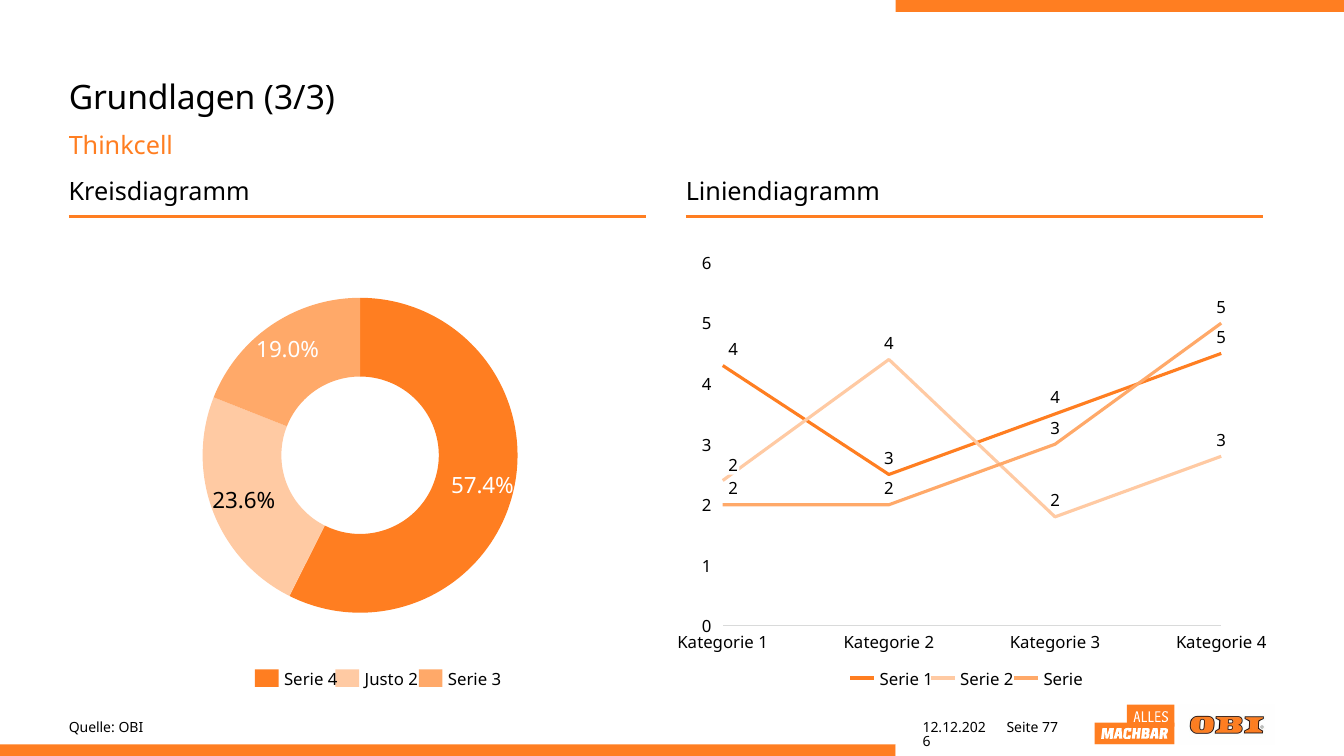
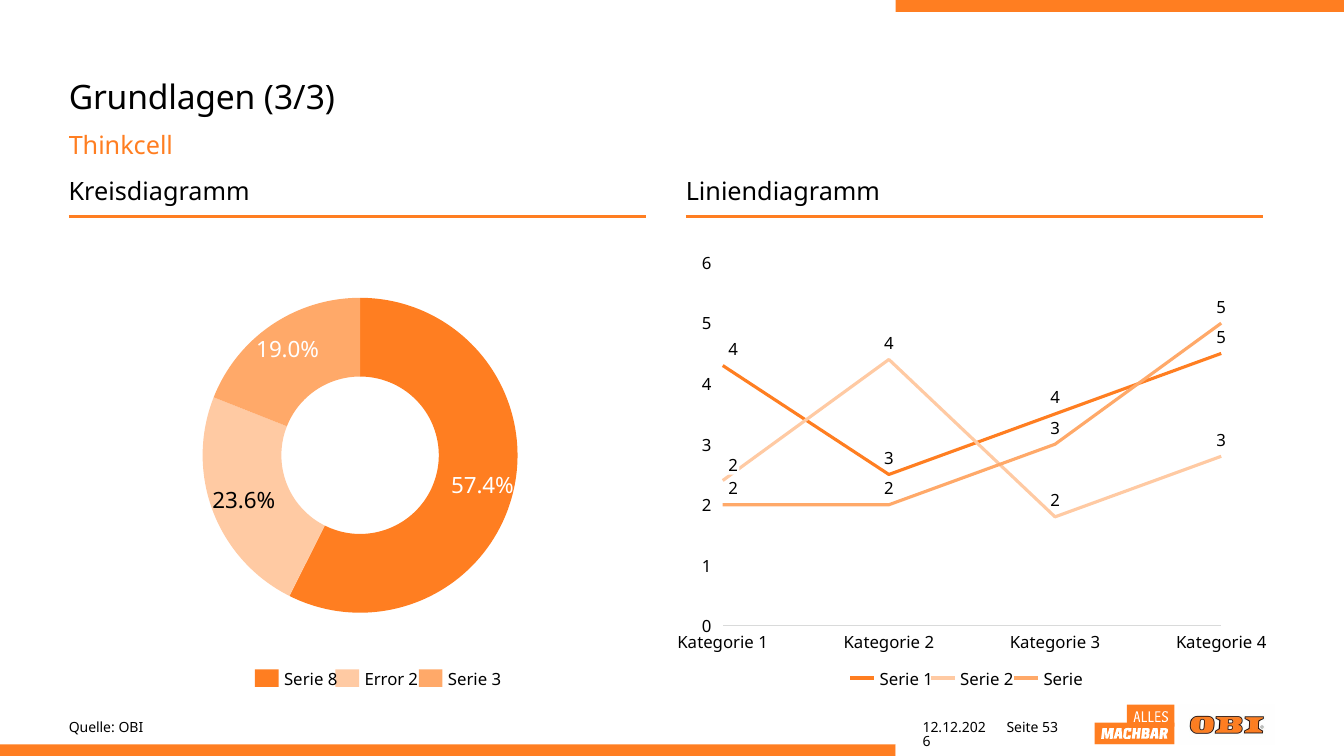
Serie 4: 4 -> 8 (333, 680)
Justo: Justo -> Error (384, 680)
77: 77 -> 53 (1050, 728)
